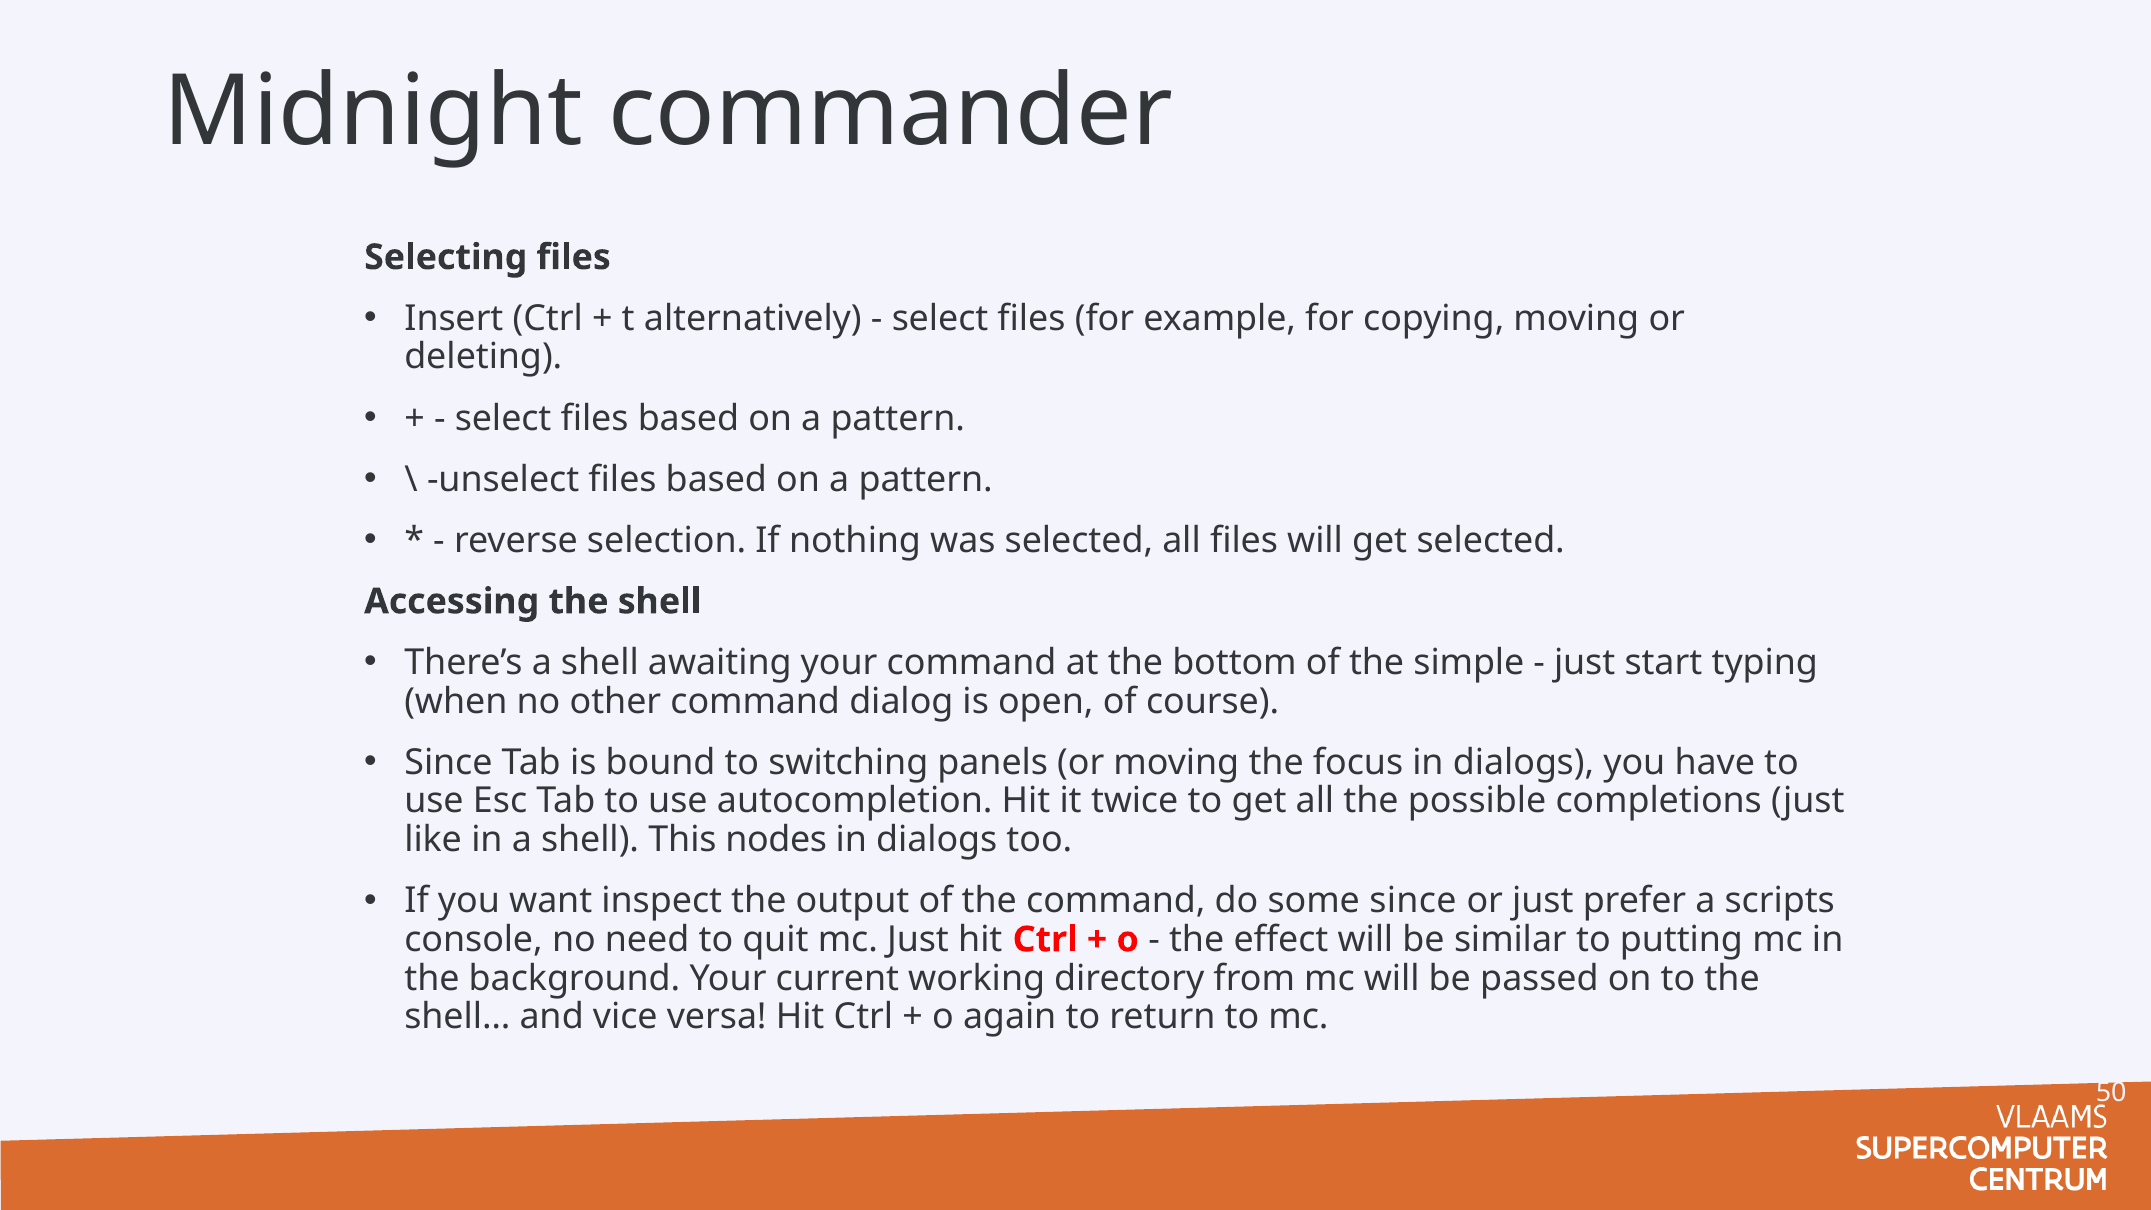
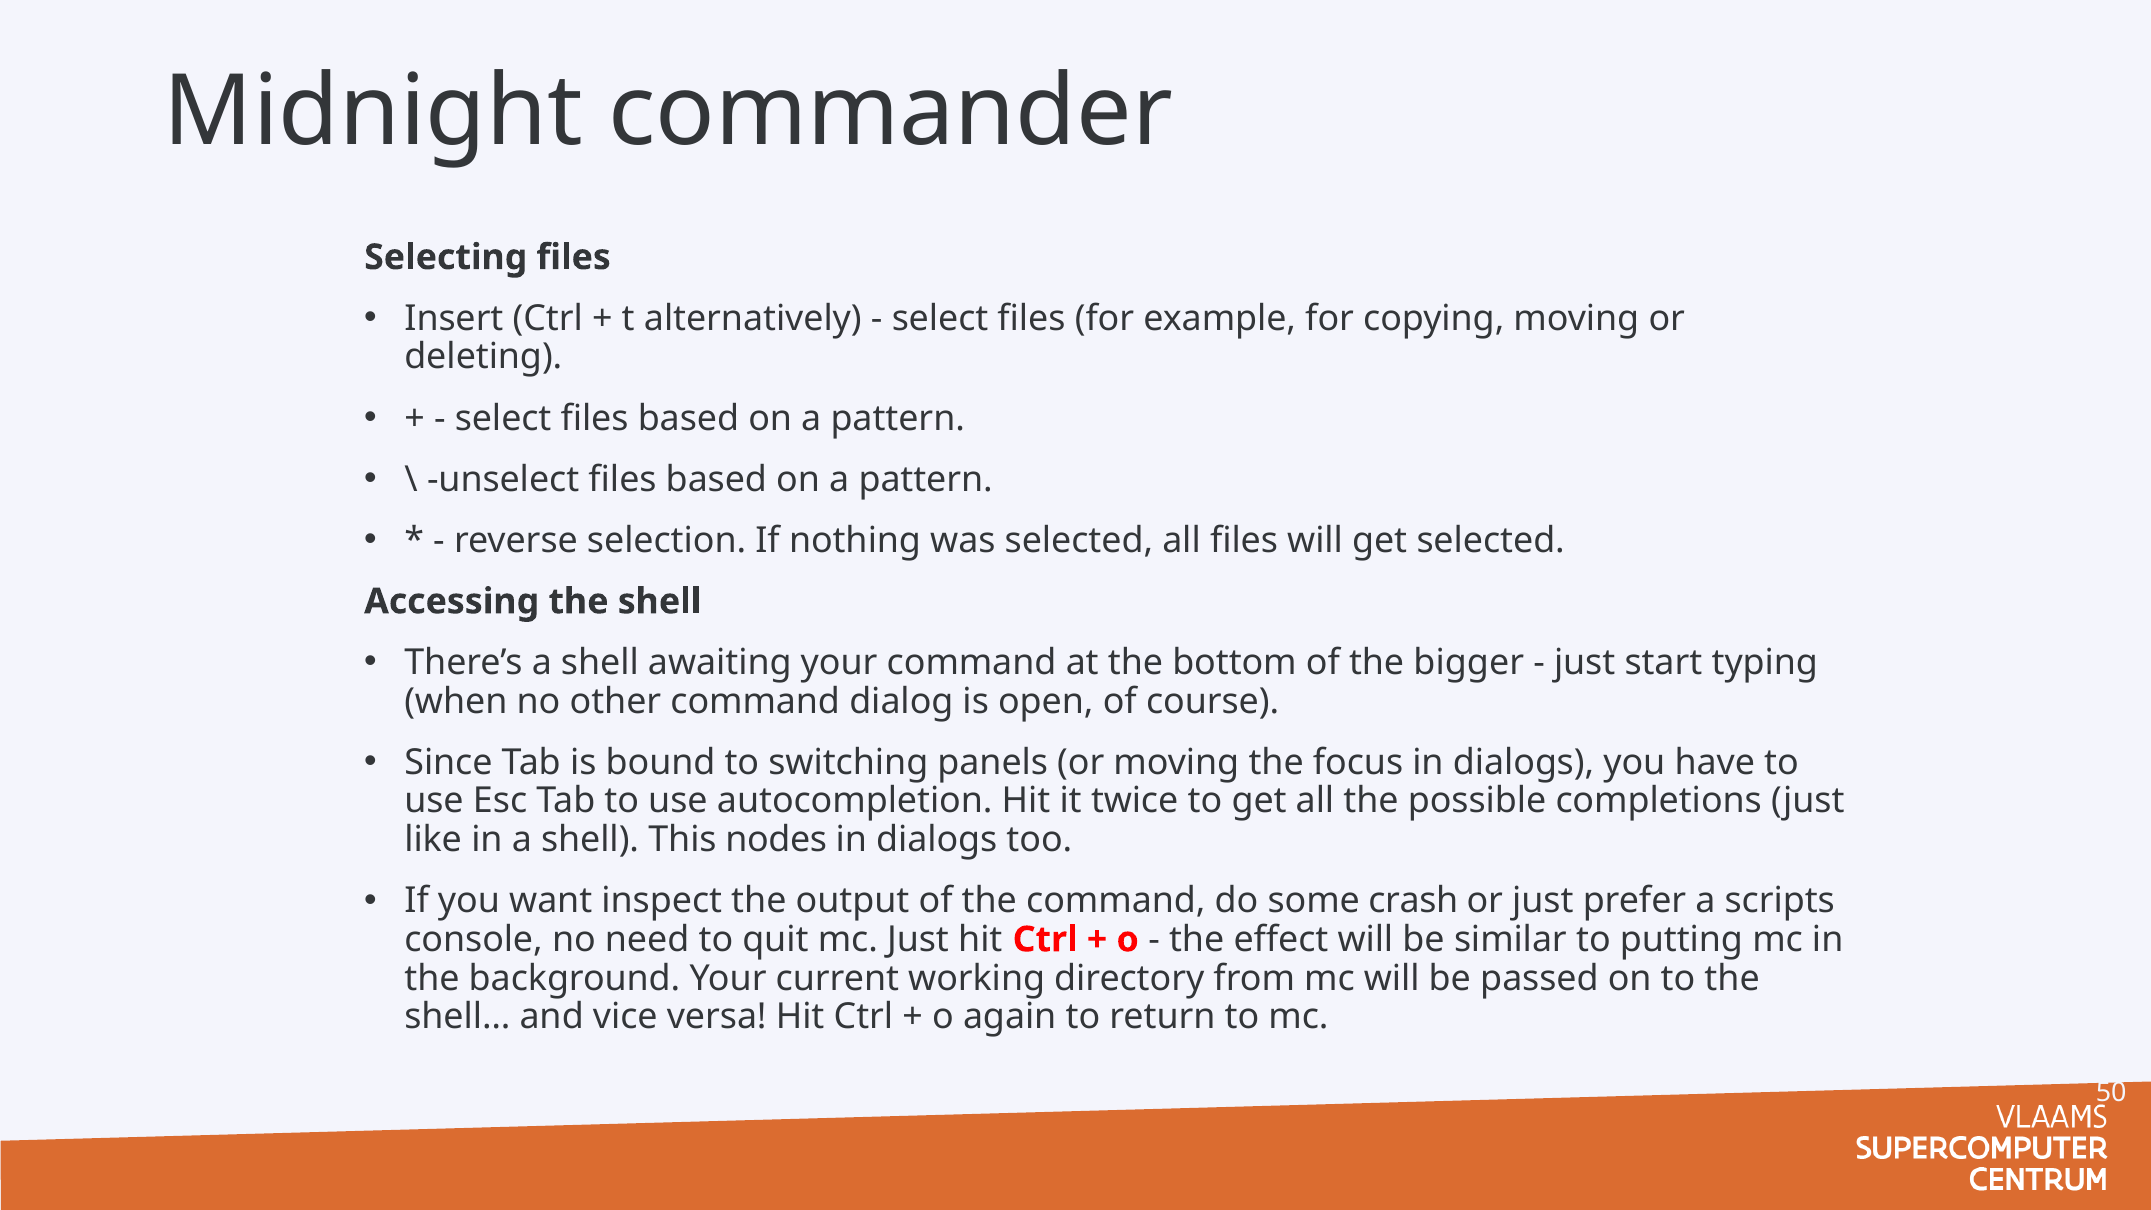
simple: simple -> bigger (1469, 663)
some since: since -> crash (1413, 901)
